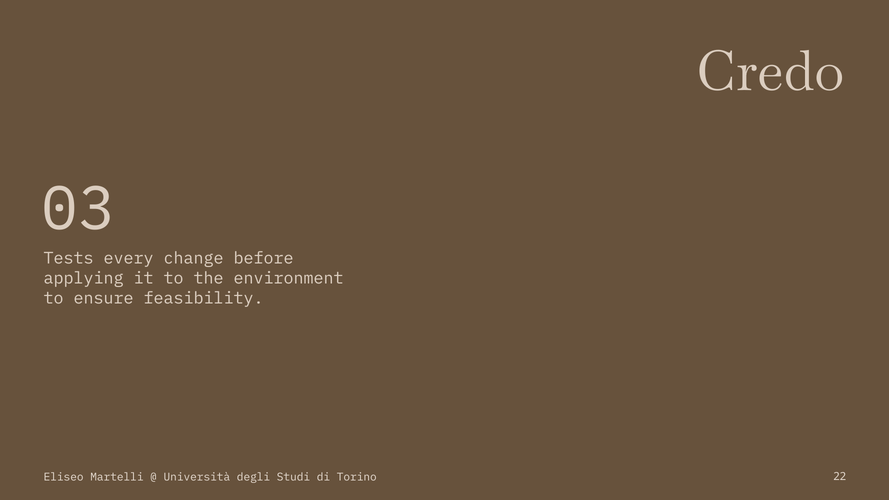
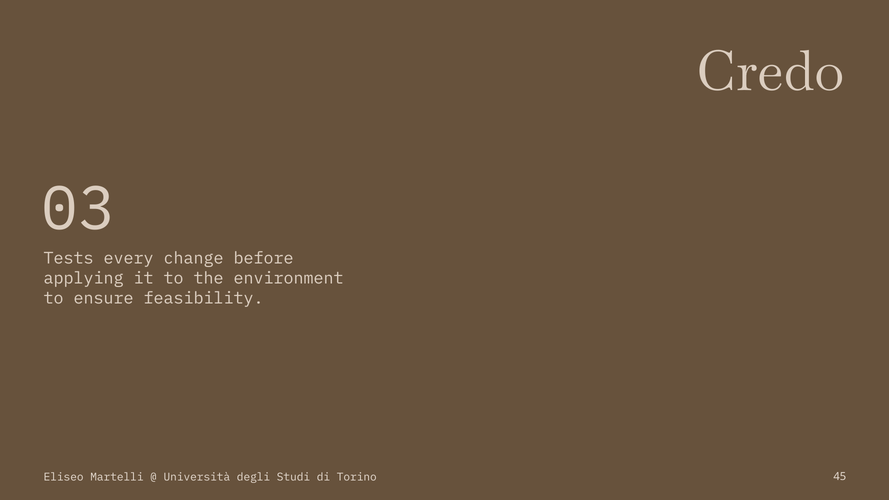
22: 22 -> 45 (840, 477)
